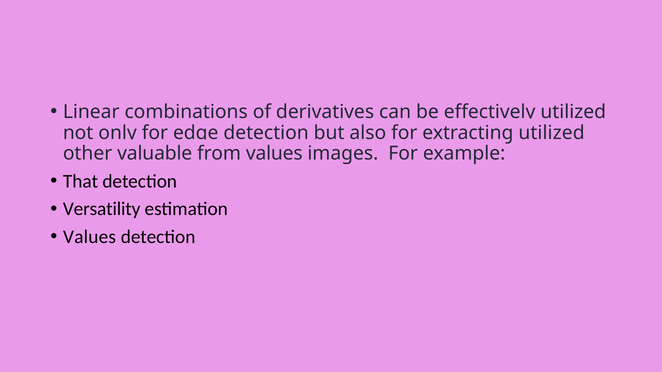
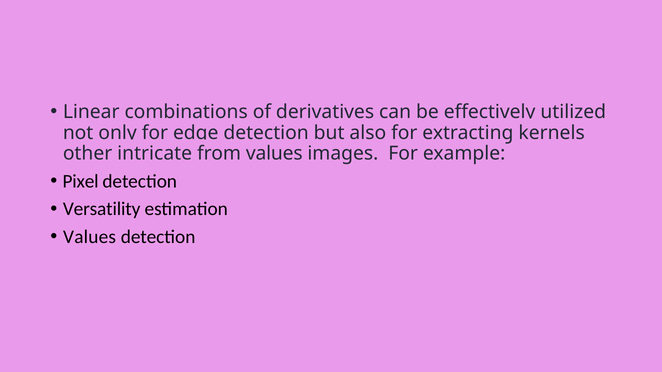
utilized: utilized -> kernels (552, 133)
valuable: valuable -> intricate (155, 154)
That: That -> Pixel (81, 181)
